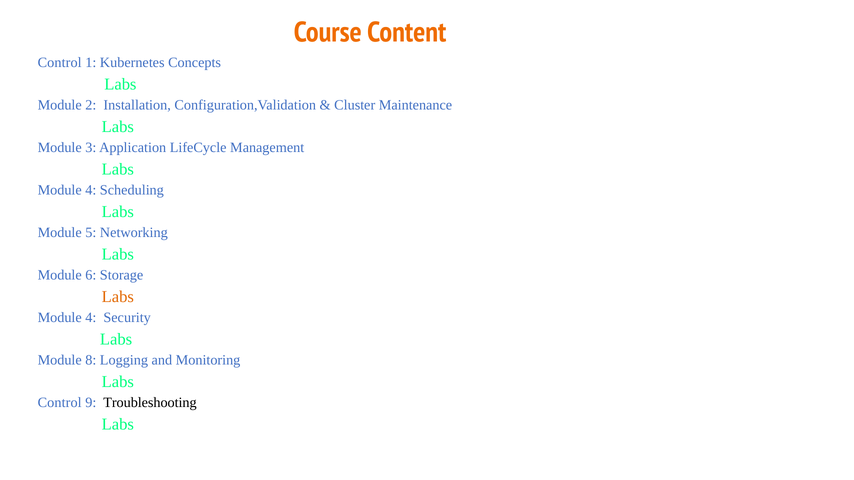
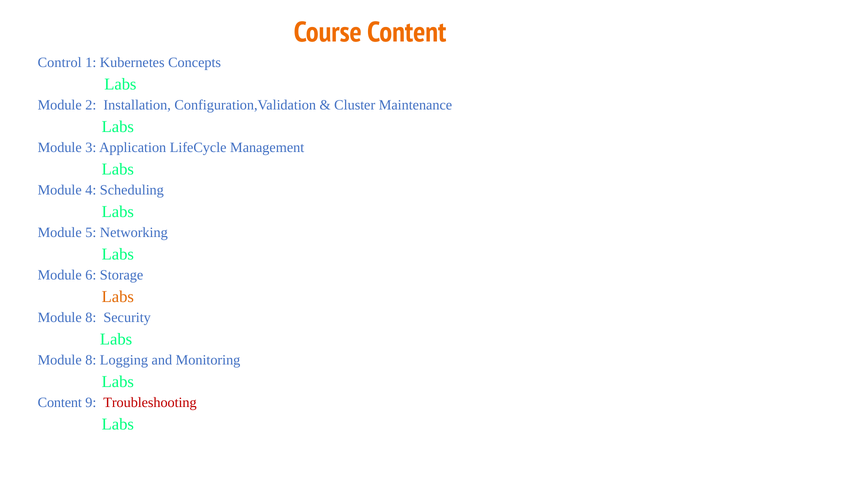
4: 4 -> 8 (91, 318)
Control: Control -> Content (60, 403)
Troubleshooting colour: black -> red (150, 403)
